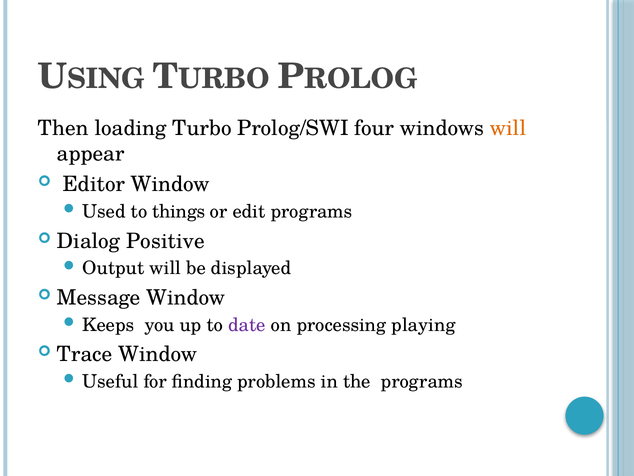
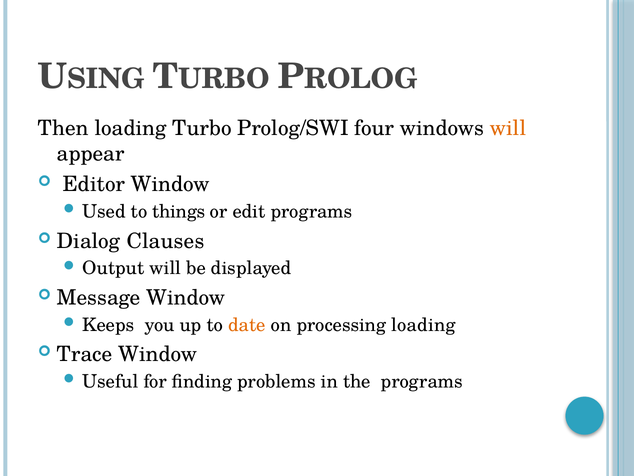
Positive: Positive -> Clauses (166, 241)
date colour: purple -> orange (247, 325)
processing playing: playing -> loading (423, 325)
